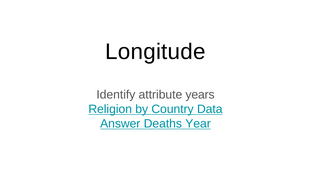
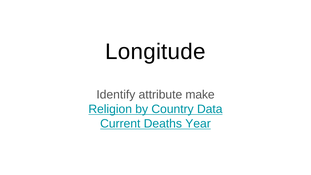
years: years -> make (200, 95)
Answer: Answer -> Current (120, 124)
